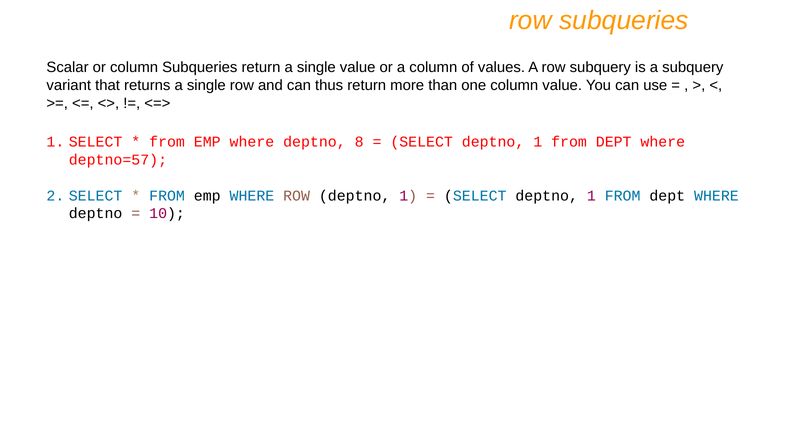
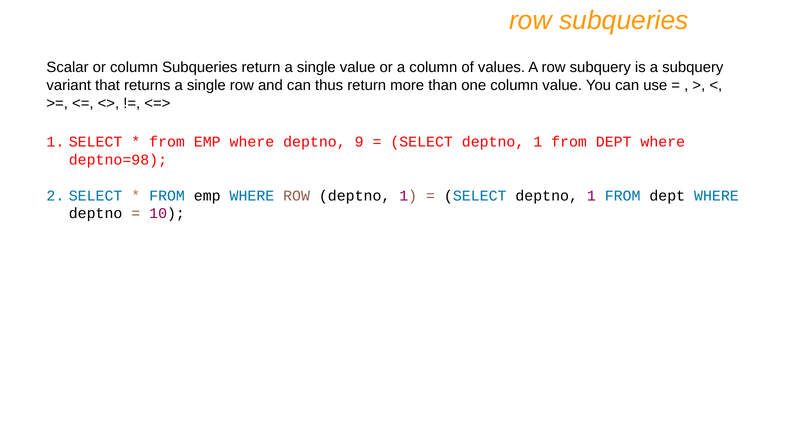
8: 8 -> 9 (359, 142)
deptno=57: deptno=57 -> deptno=98 (118, 160)
